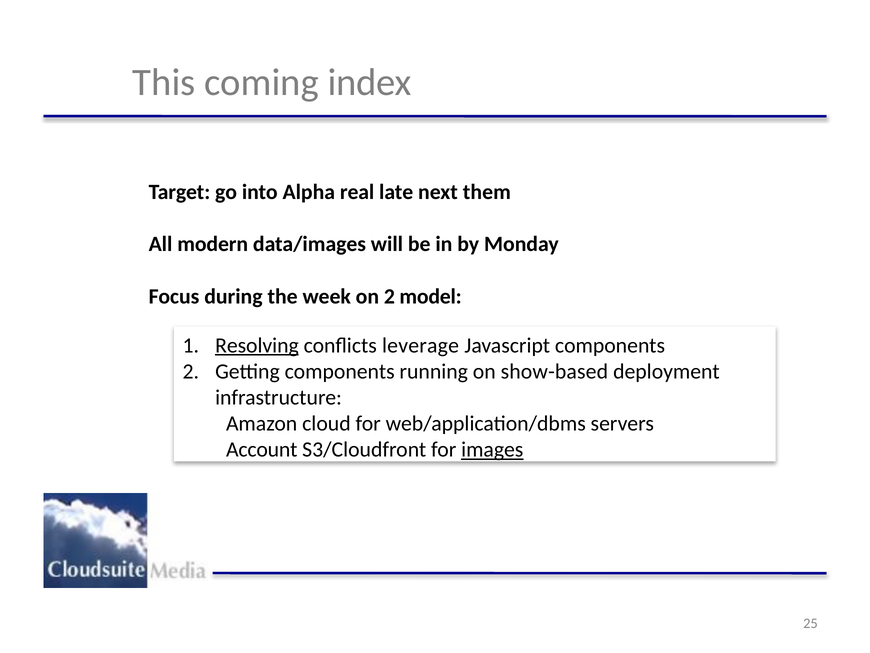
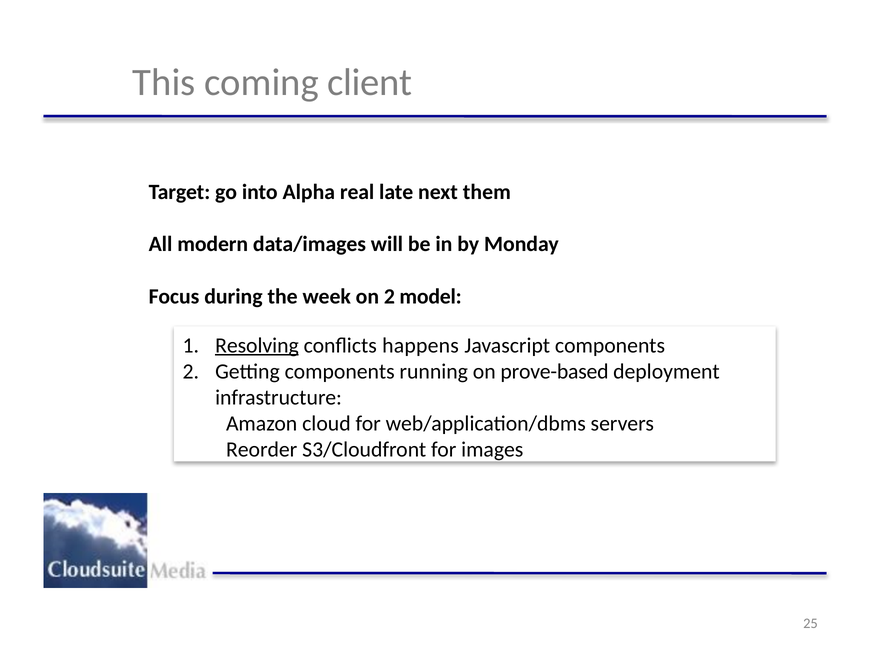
index: index -> client (370, 82)
leverage: leverage -> happens (421, 345)
show-based: show-based -> prove-based (555, 371)
Account: Account -> Reorder (262, 449)
images underline: present -> none (492, 449)
